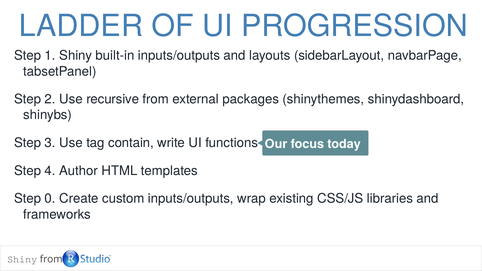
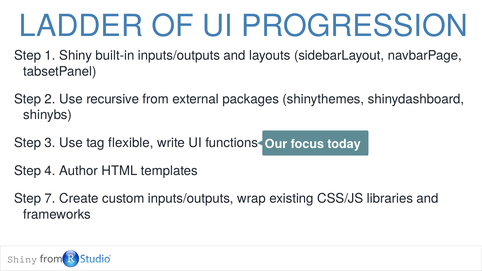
contain: contain -> flexible (131, 143)
0: 0 -> 7 (50, 199)
